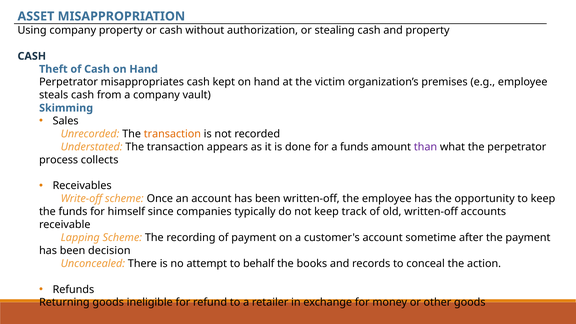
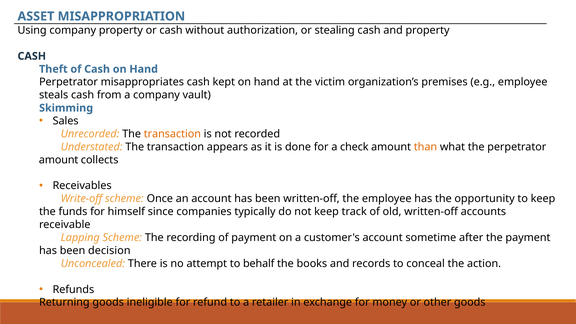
a funds: funds -> check (354, 147)
than colour: purple -> orange (425, 147)
process: process -> amount (59, 160)
